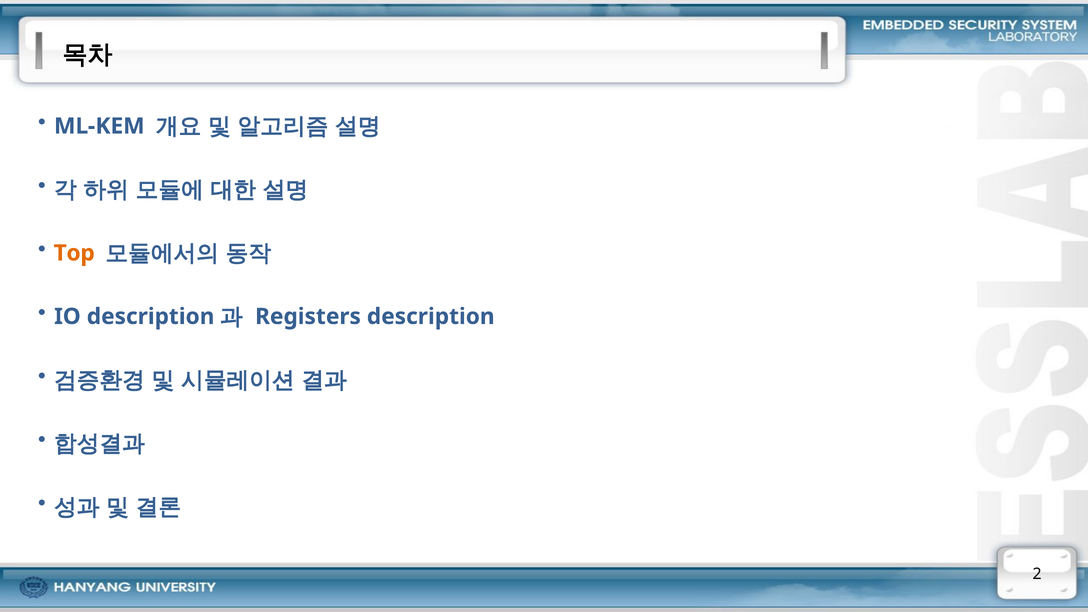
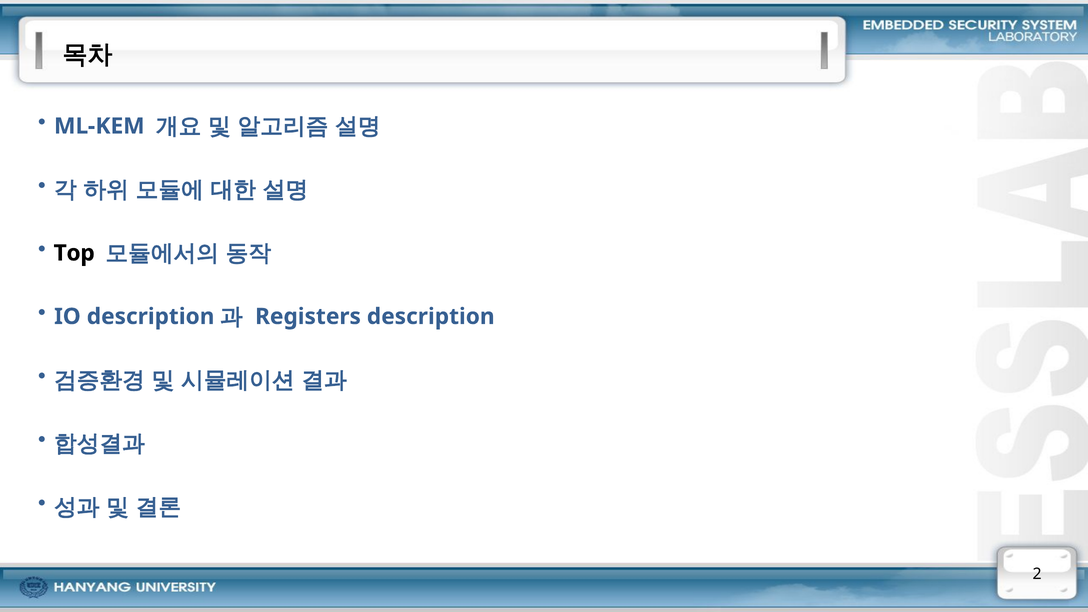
Top colour: orange -> black (74, 253)
